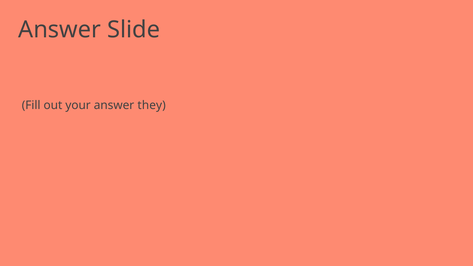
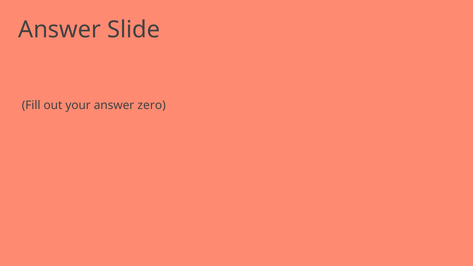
they: they -> zero (152, 105)
